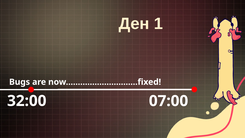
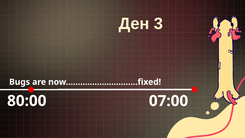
1: 1 -> 3 (158, 24)
32:00: 32:00 -> 80:00 (27, 101)
